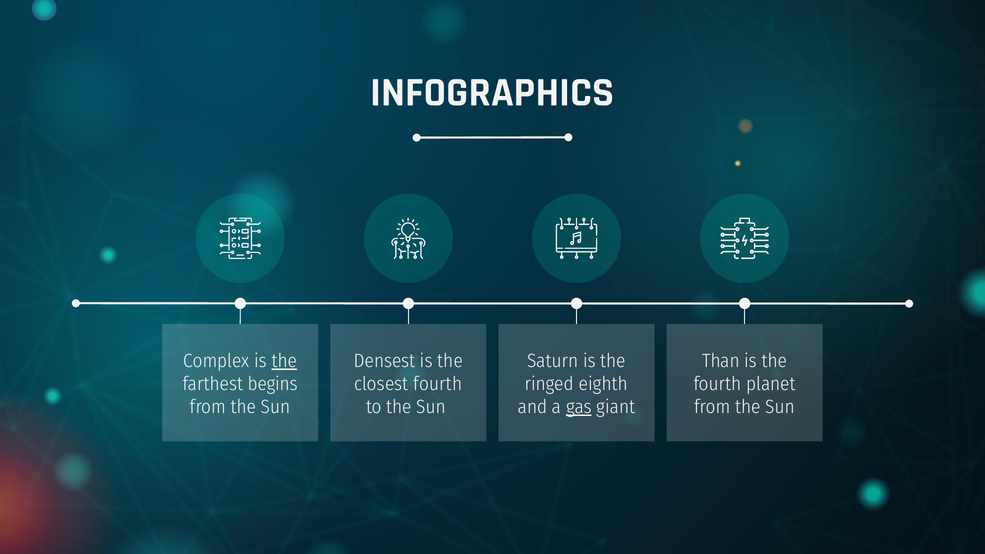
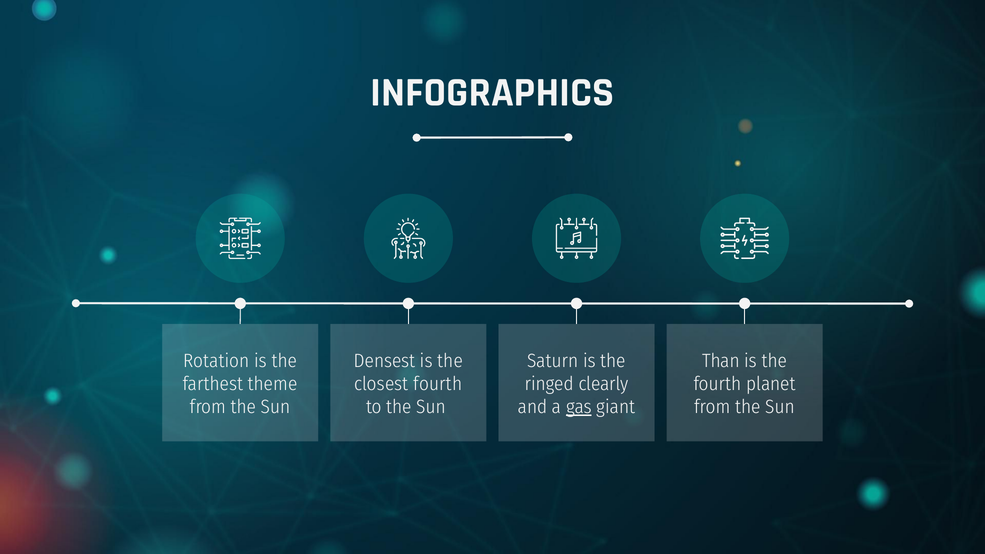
Complex: Complex -> Rotation (216, 361)
the underline: present -> none (284, 361)
begins: begins -> theme (273, 384)
eighth: eighth -> clearly (604, 384)
